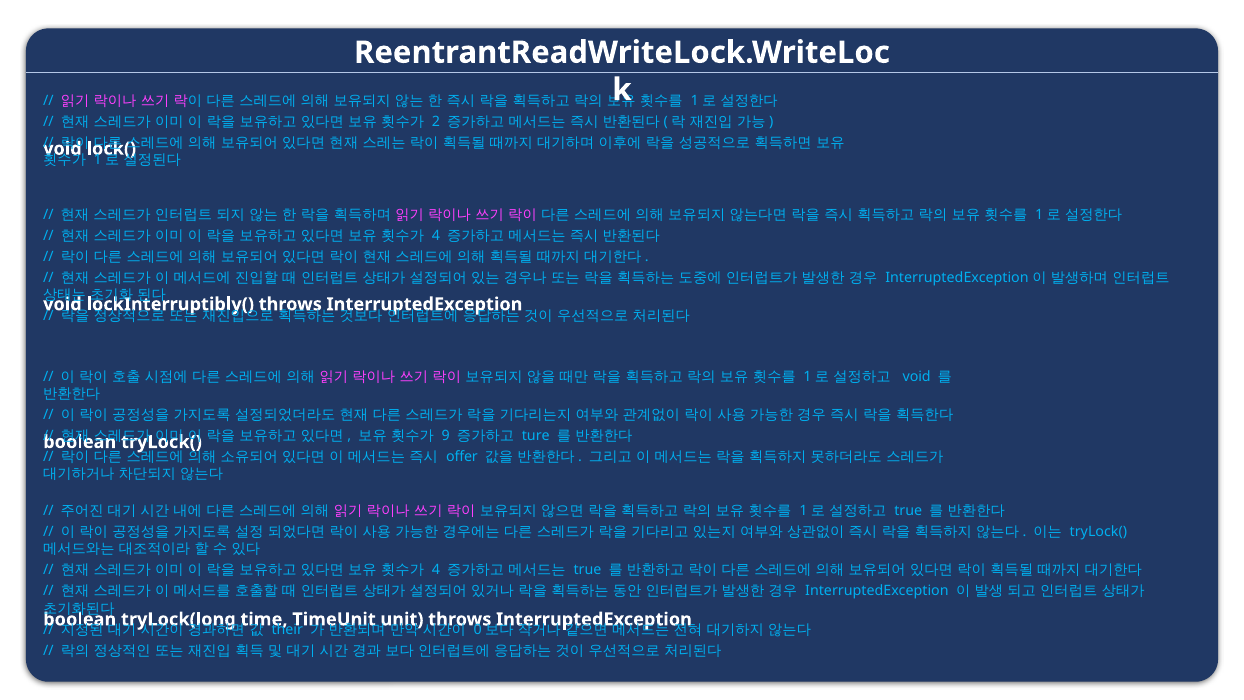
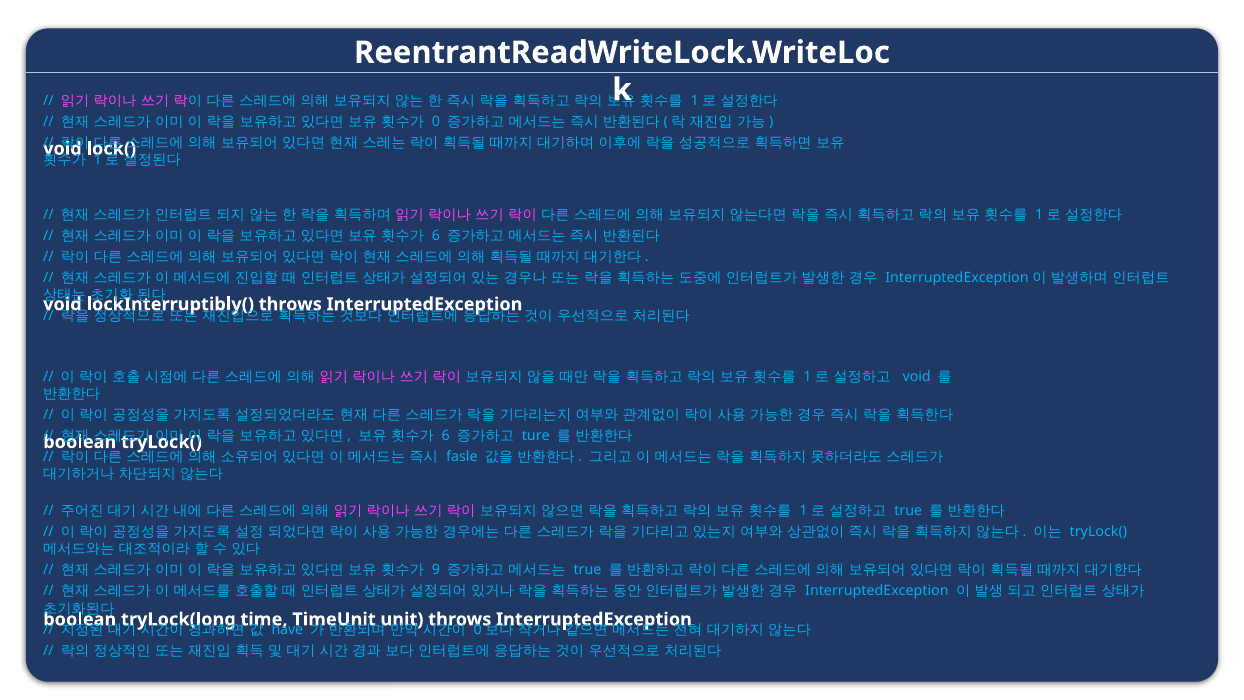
2: 2 -> 0 (436, 122)
4: 4 -> 6 (436, 236)
9: 9 -> 6 (446, 436)
offer: offer -> fasle (462, 457)
4: 4 -> 9 (436, 570)
their: their -> have (287, 629)
